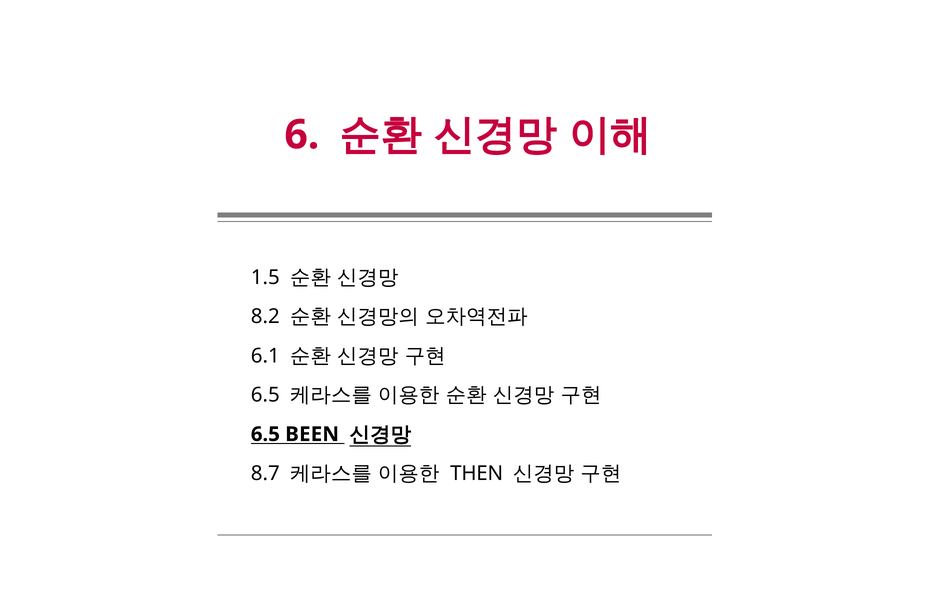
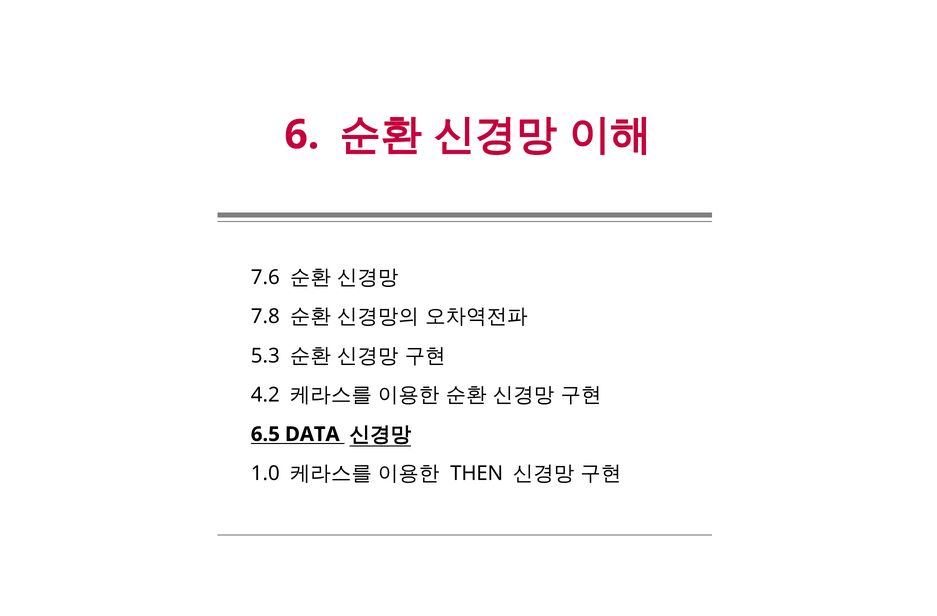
1.5: 1.5 -> 7.6 (265, 277)
8.2: 8.2 -> 7.8 (265, 316)
6.1: 6.1 -> 5.3 (265, 355)
6.5: 6.5 -> 4.2 (265, 395)
BEEN: BEEN -> DATA (312, 434)
8.7: 8.7 -> 1.0 (265, 473)
